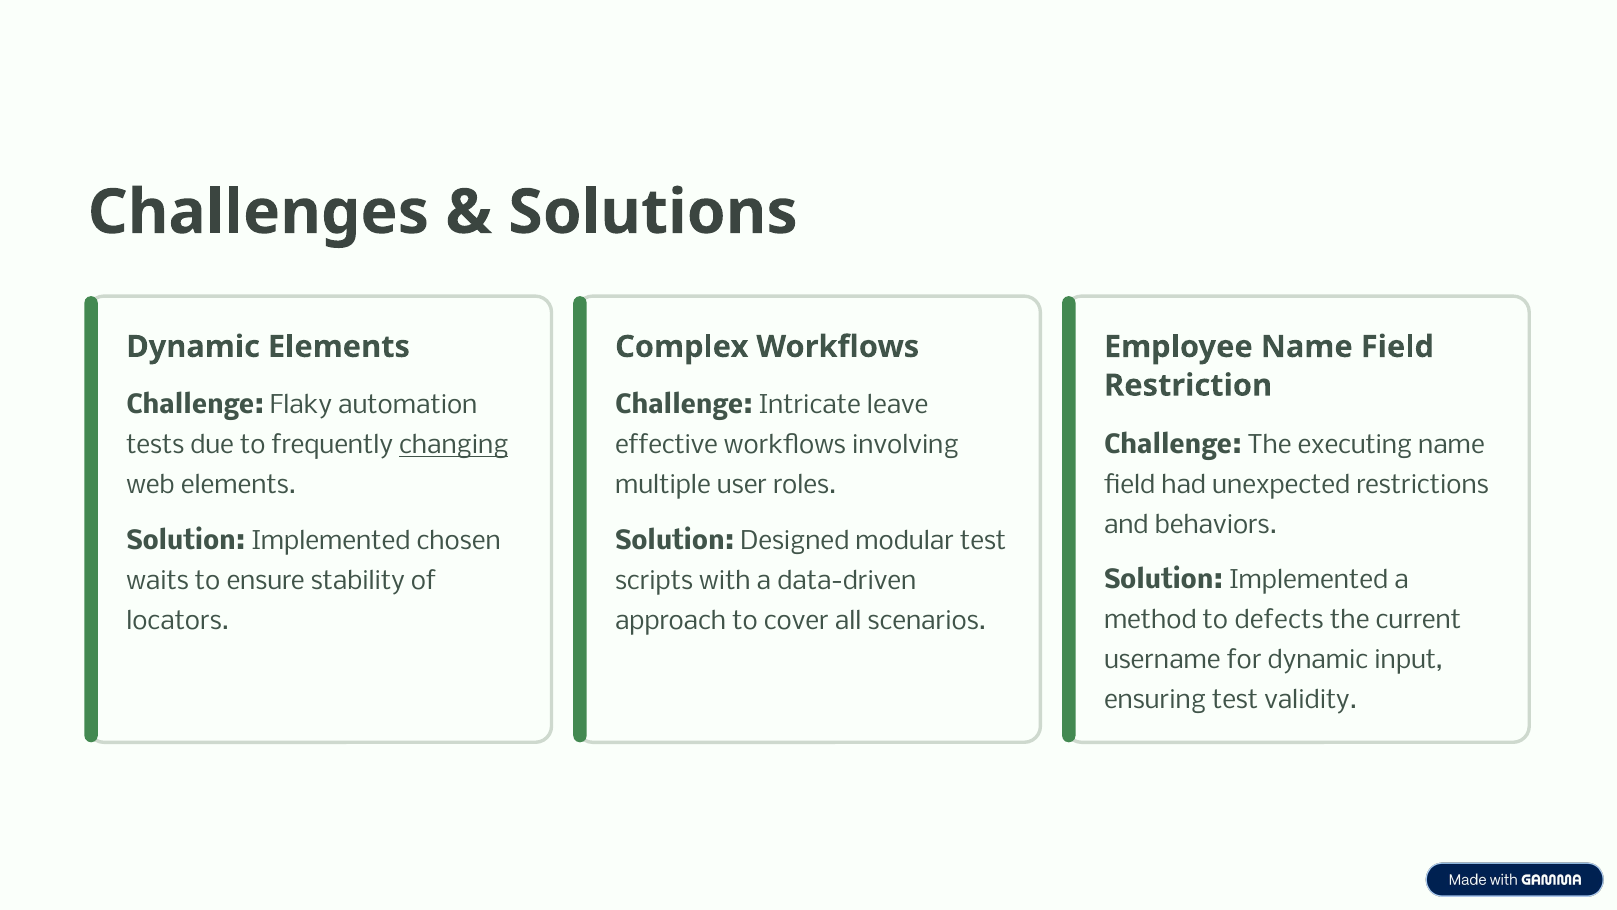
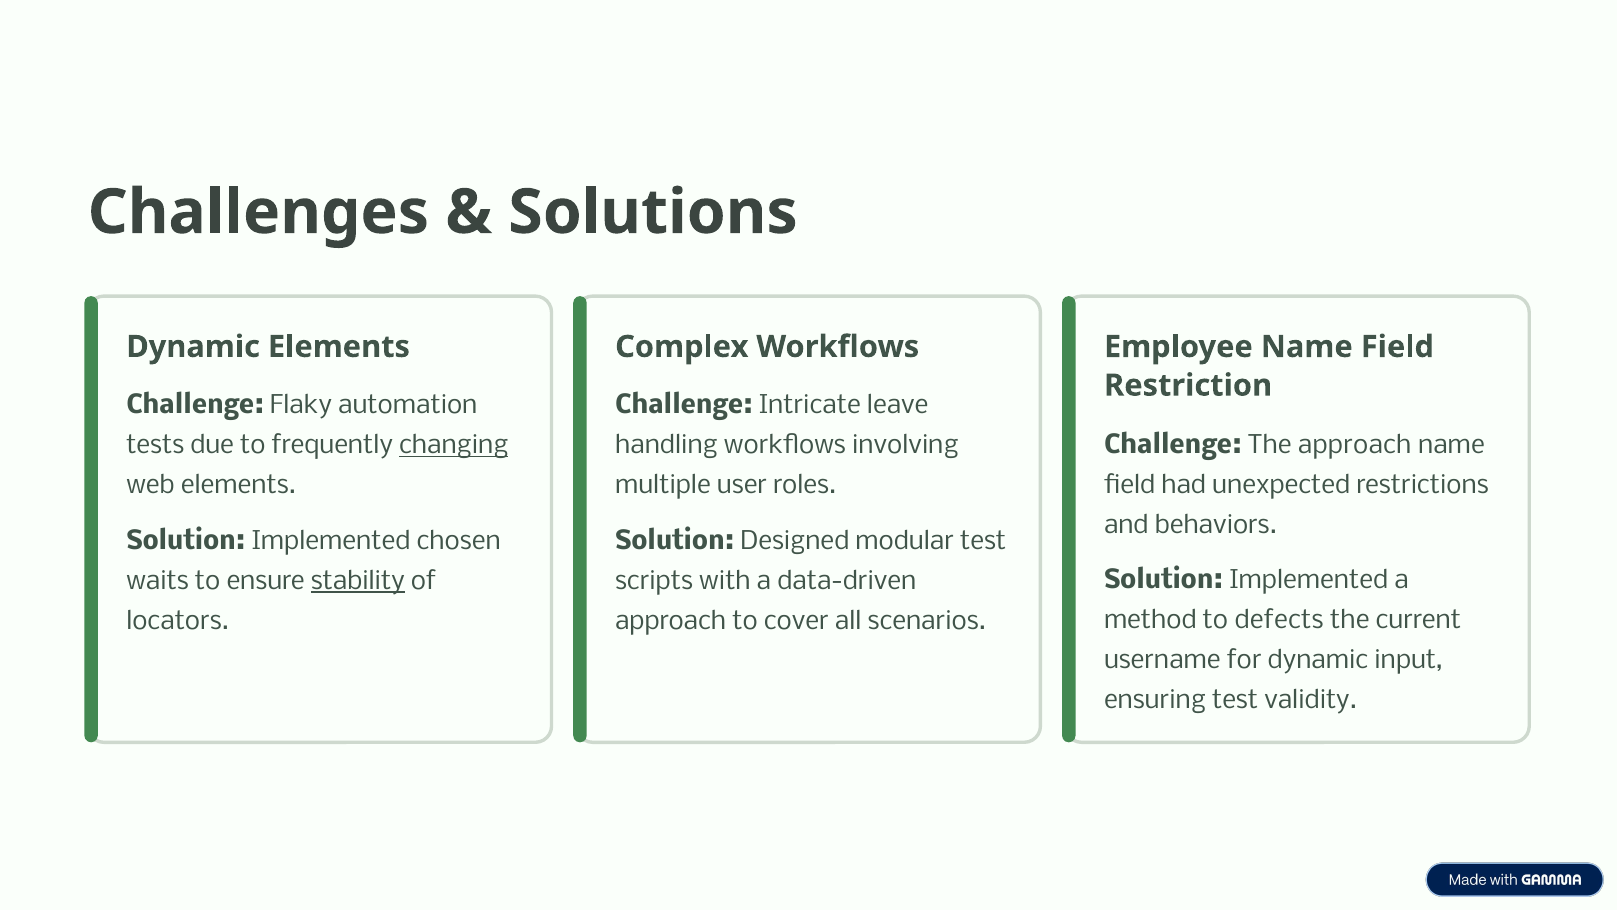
The executing: executing -> approach (1355, 445)
effective: effective -> handling (666, 446)
stability underline: none -> present (358, 581)
